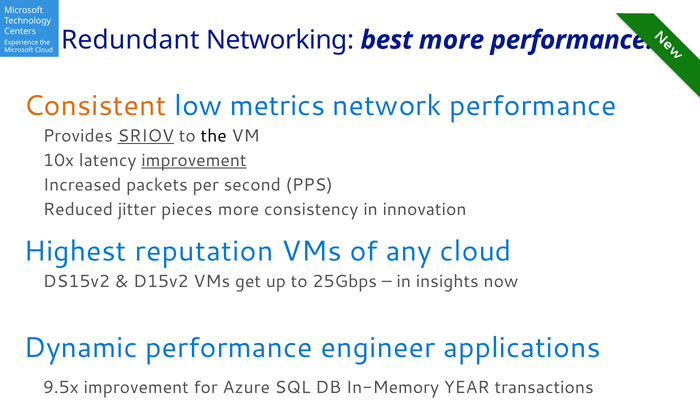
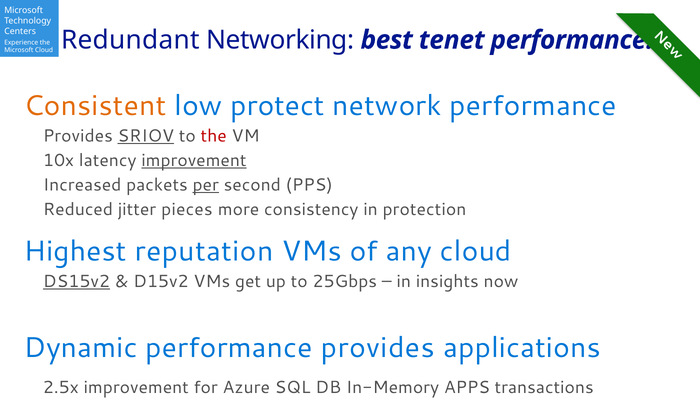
best more: more -> tenet (452, 40)
metrics: metrics -> protect (278, 106)
the colour: black -> red (214, 136)
per underline: none -> present (206, 185)
innovation: innovation -> protection (424, 210)
DS15v2 underline: none -> present (77, 282)
engineer: engineer -> provides (378, 348)
9.5x: 9.5x -> 2.5x (61, 388)
YEAR: YEAR -> APPS (467, 388)
